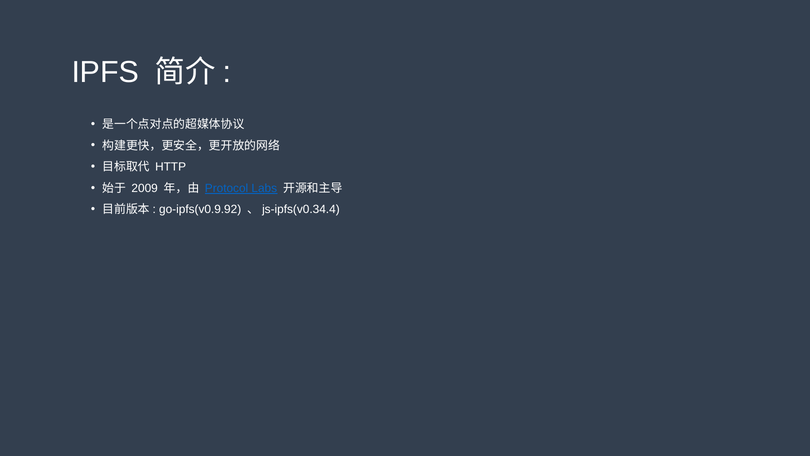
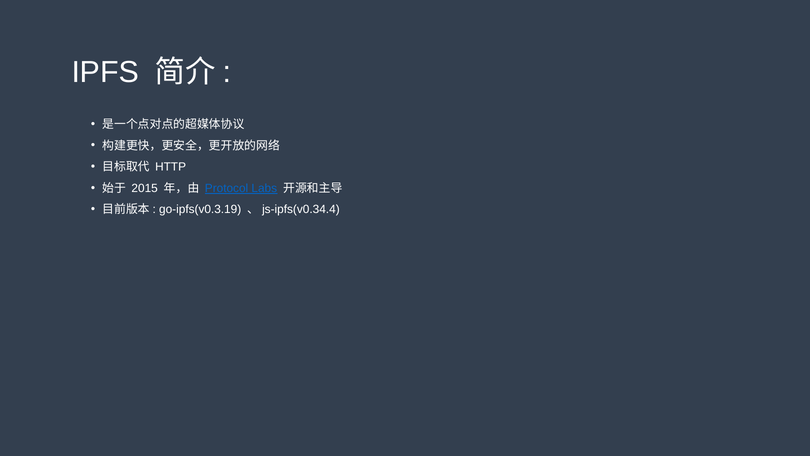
2009: 2009 -> 2015 (145, 188)
go-ipfs(v0.9.92: go-ipfs(v0.9.92 -> go-ipfs(v0.3.19 (200, 209)
